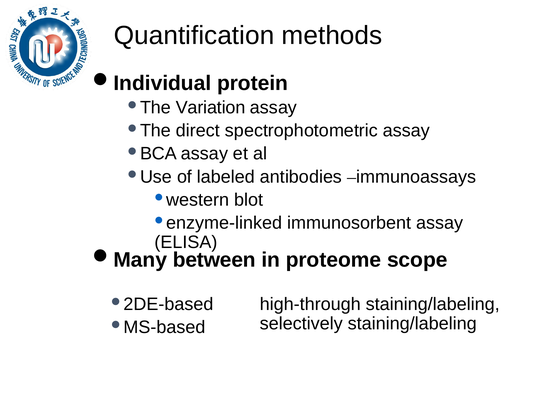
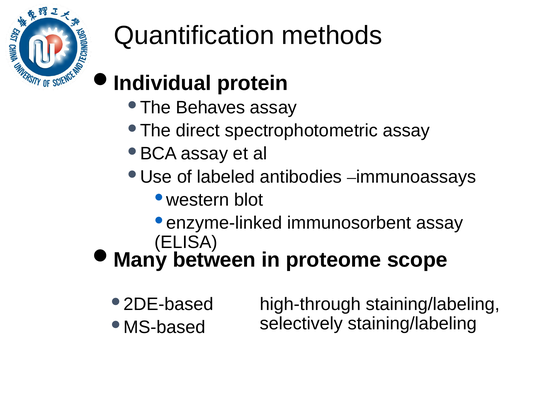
Variation: Variation -> Behaves (211, 108)
